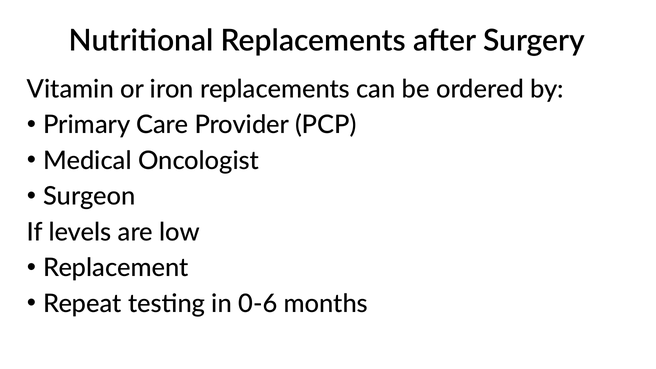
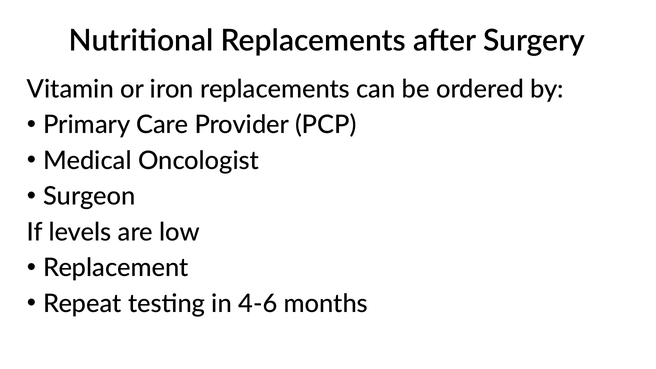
0-6: 0-6 -> 4-6 (258, 304)
